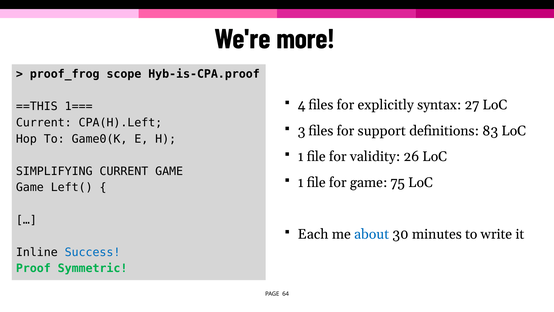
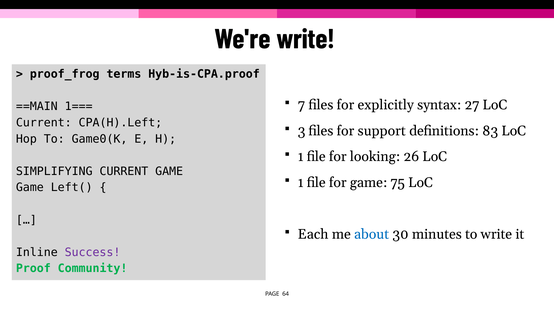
We're more: more -> write (306, 39)
scope: scope -> terms (124, 74)
4: 4 -> 7 (301, 105)
==THIS: ==THIS -> ==MAIN (37, 106)
validity: validity -> looking (375, 157)
Success colour: blue -> purple (93, 252)
Symmetric: Symmetric -> Community (93, 268)
